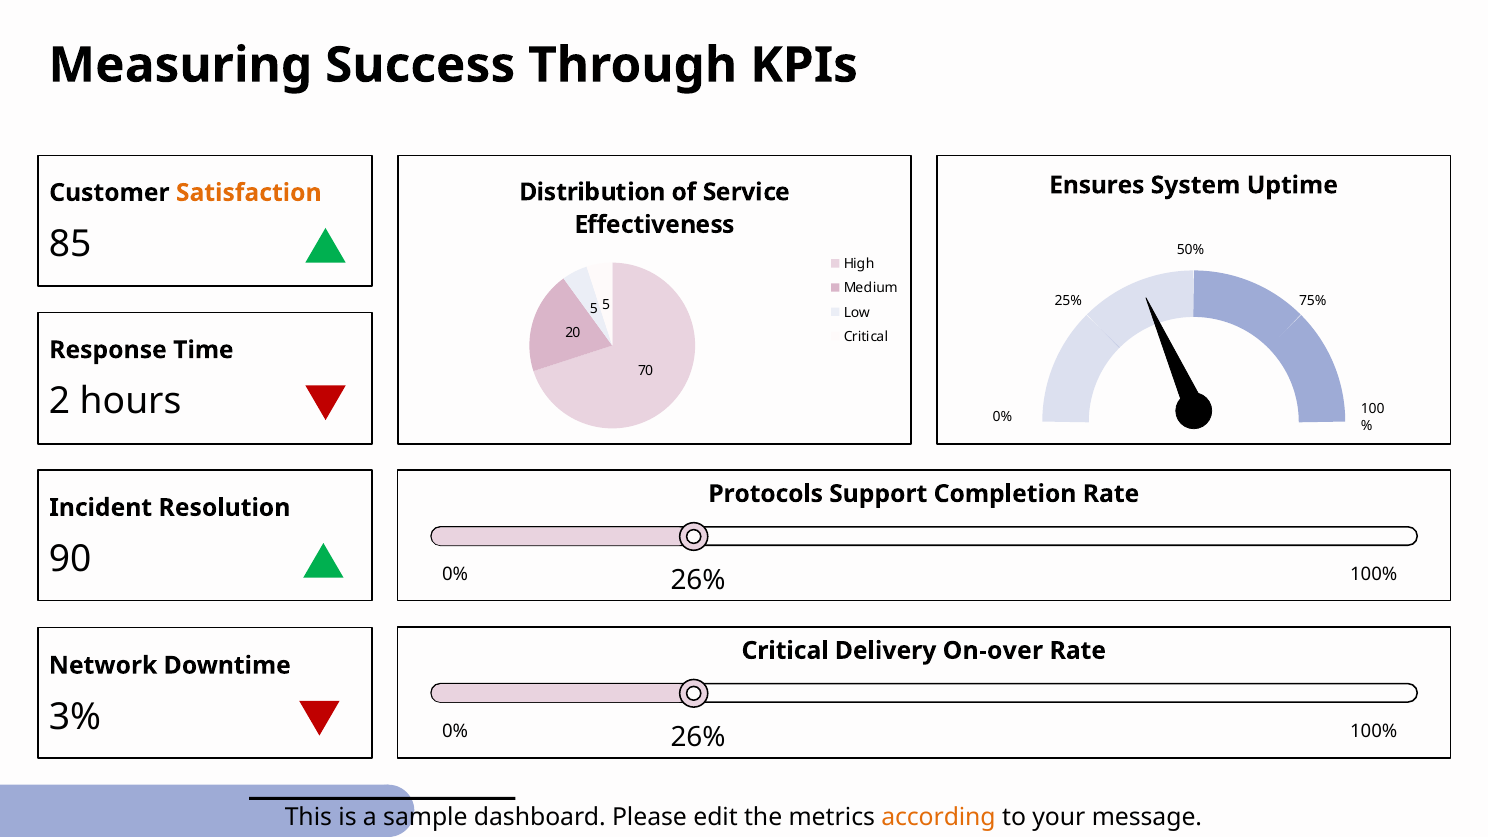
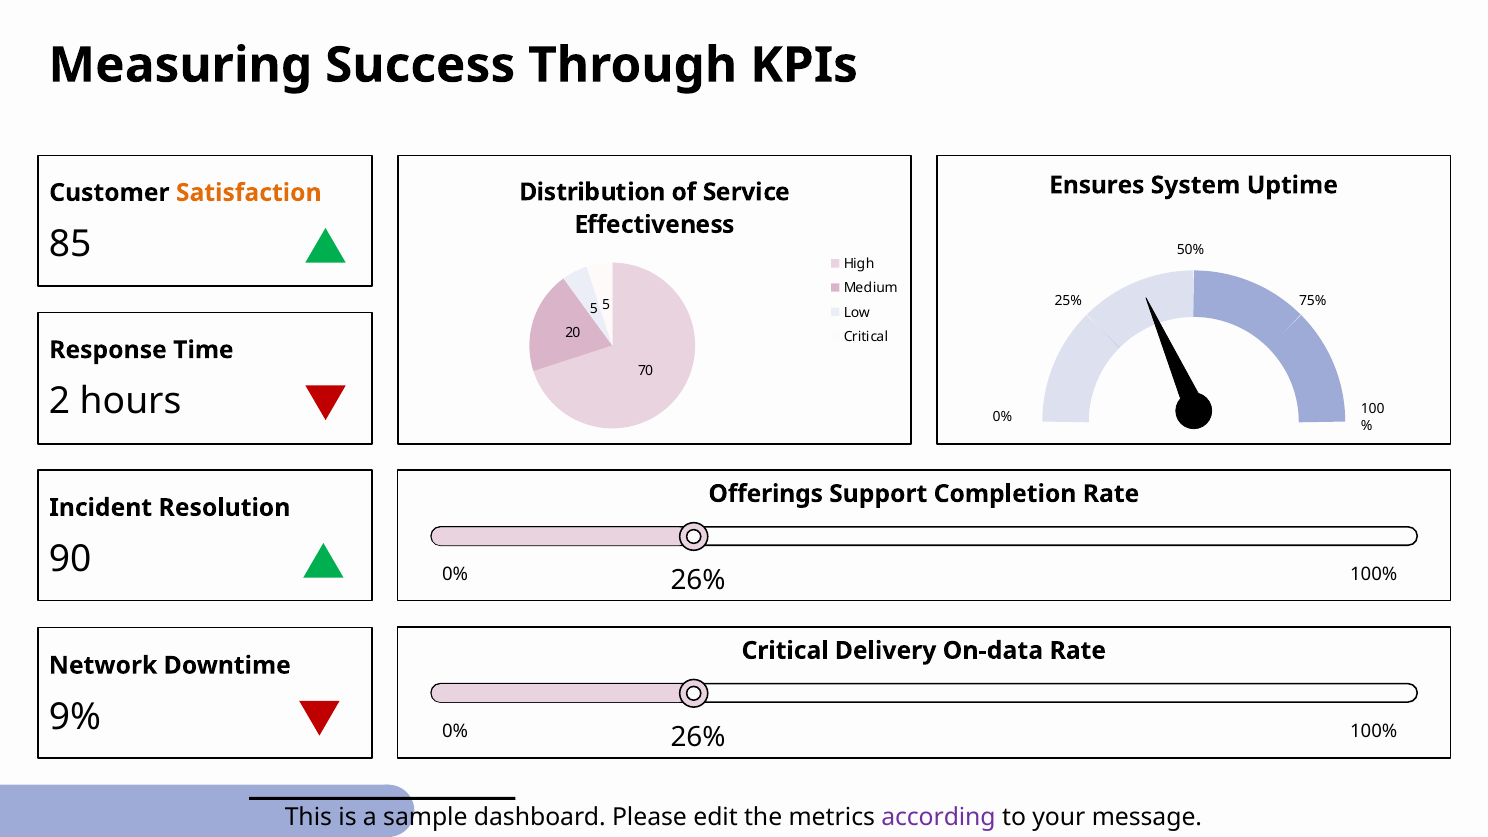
Protocols: Protocols -> Offerings (766, 494)
On-over: On-over -> On-data (993, 651)
3%: 3% -> 9% (75, 717)
according colour: orange -> purple (939, 818)
